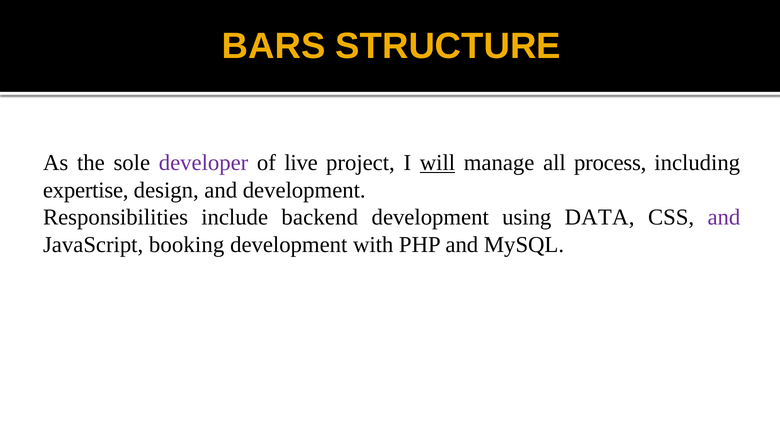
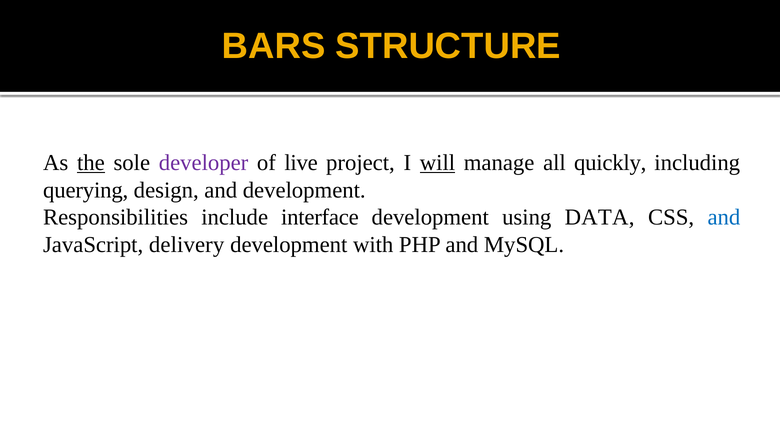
the underline: none -> present (91, 163)
process: process -> quickly (610, 163)
expertise: expertise -> querying (86, 190)
backend: backend -> interface (320, 217)
and colour: purple -> blue (724, 217)
booking: booking -> delivery (187, 245)
